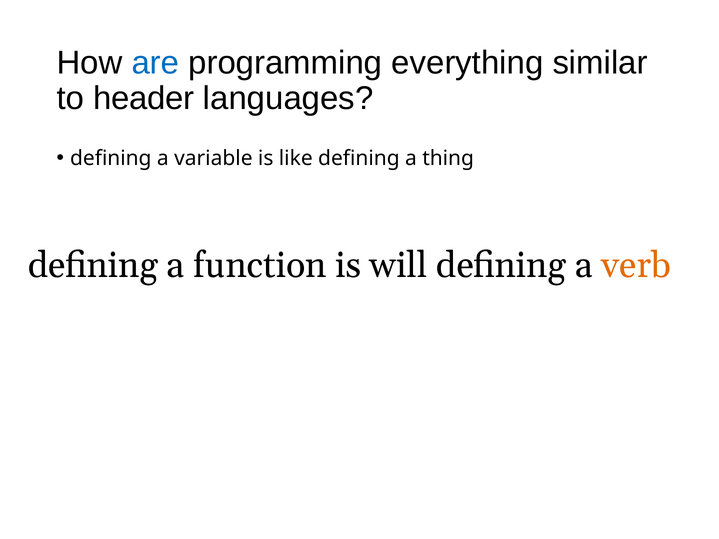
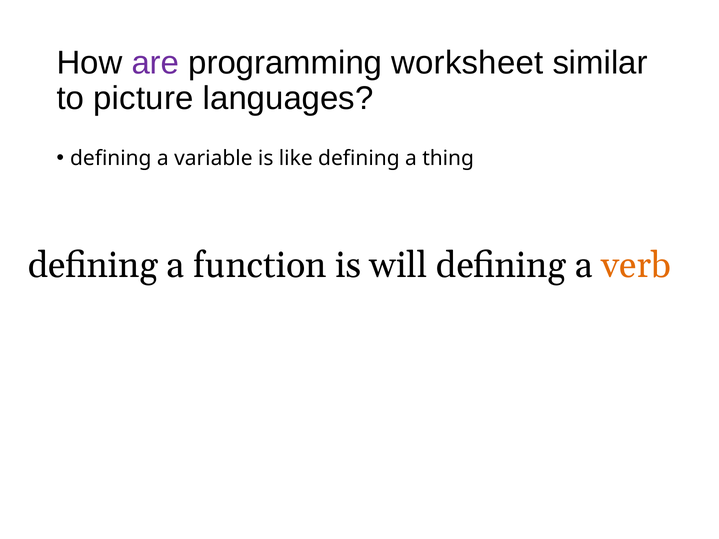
are colour: blue -> purple (155, 63)
everything: everything -> worksheet (467, 63)
header: header -> picture (143, 98)
